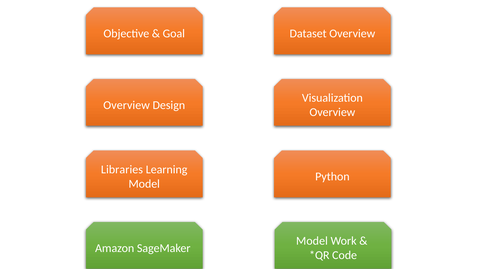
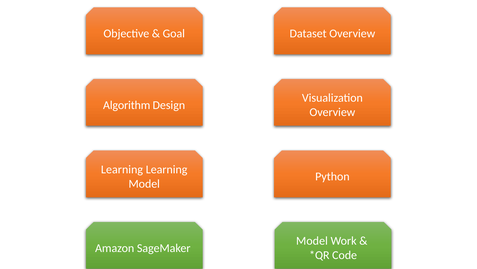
Overview: Overview -> Algorithm (127, 105)
Libraries: Libraries -> Learning (122, 169)
